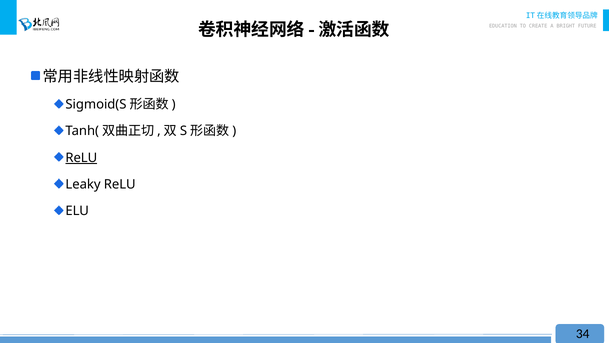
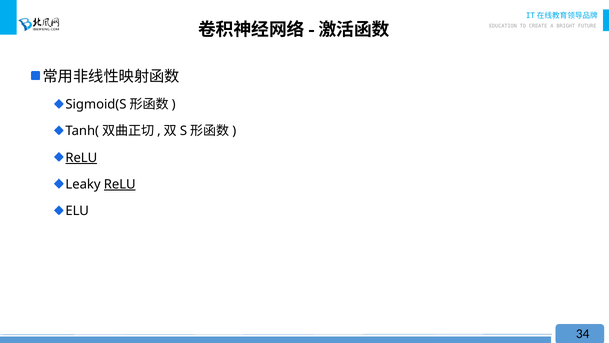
ReLU underline: none -> present (120, 184)
